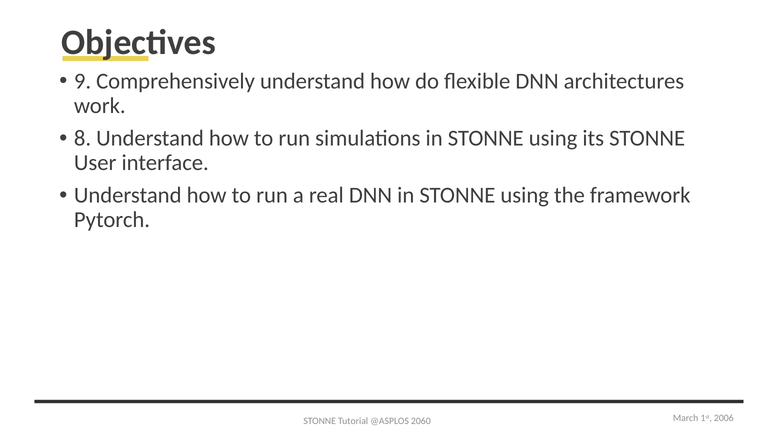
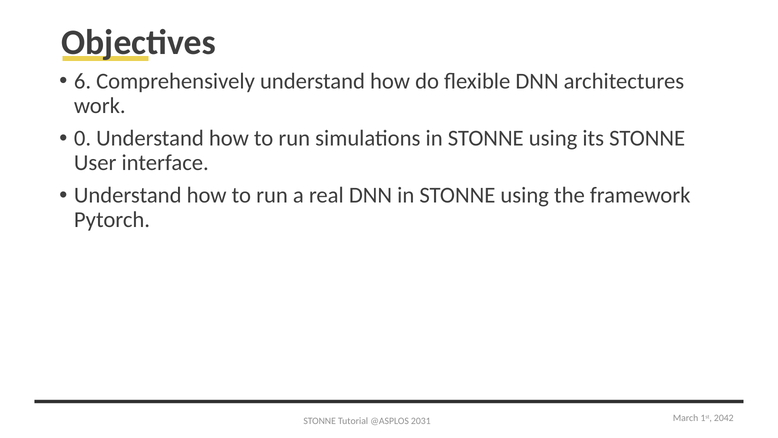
9: 9 -> 6 (83, 81)
8: 8 -> 0 (83, 138)
2006: 2006 -> 2042 (724, 418)
2060: 2060 -> 2031 (421, 421)
